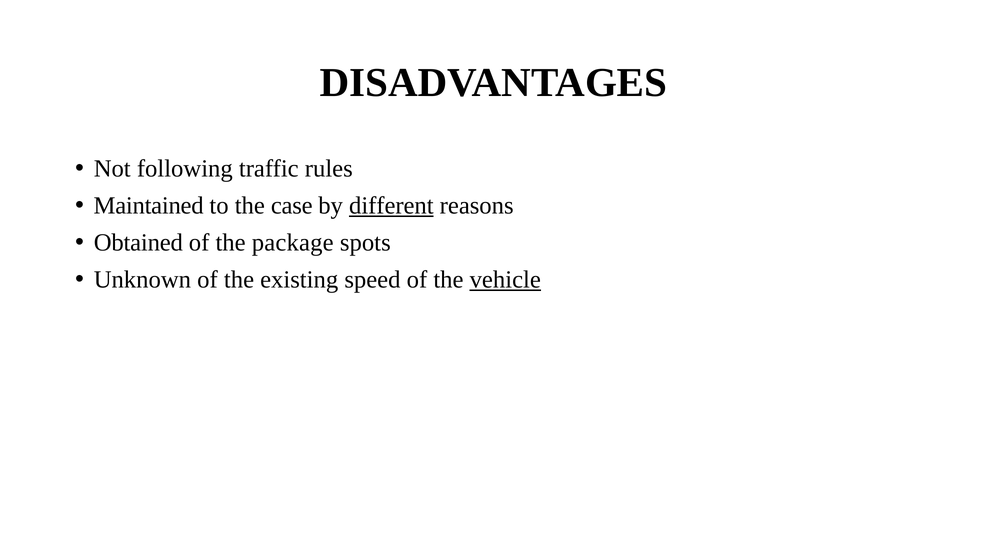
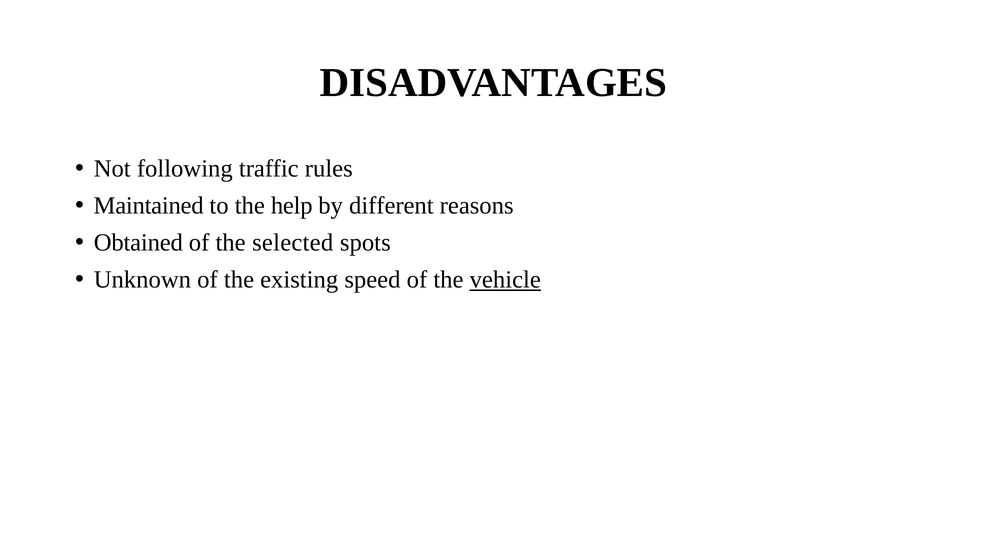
case: case -> help (292, 206)
different underline: present -> none (391, 206)
package: package -> selected (293, 243)
